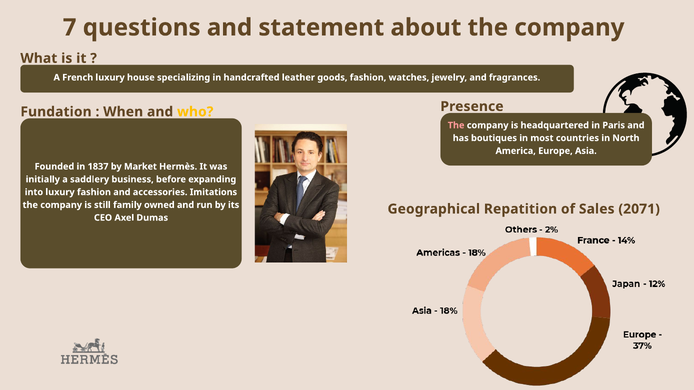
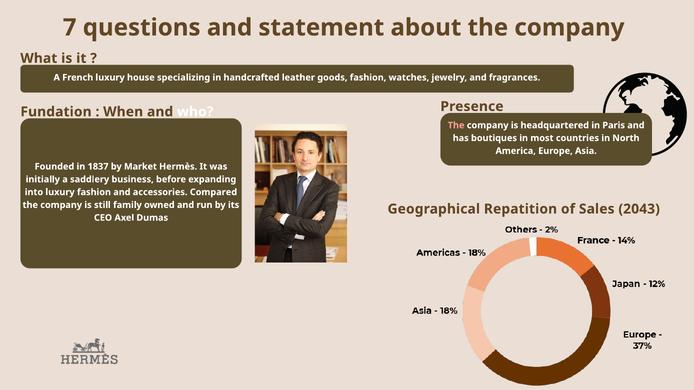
who colour: yellow -> white (195, 112)
Imitations: Imitations -> Compared (213, 192)
2071: 2071 -> 2043 (639, 209)
